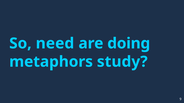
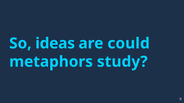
need: need -> ideas (55, 44)
doing: doing -> could (129, 44)
